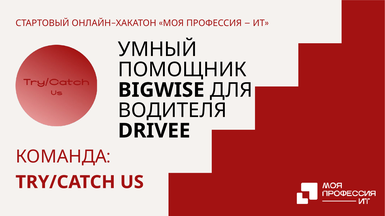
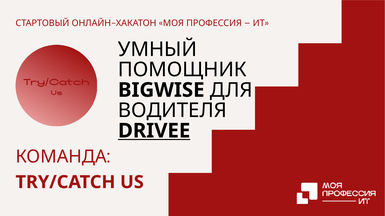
DRIVEE underline: none -> present (154, 131)
